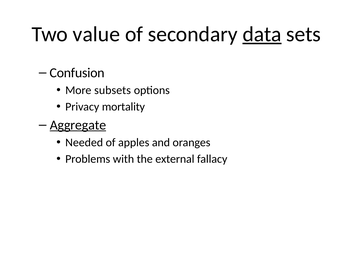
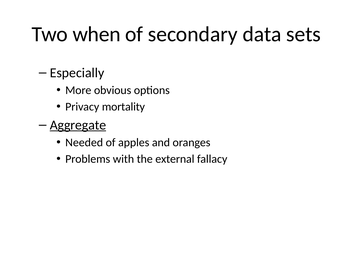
value: value -> when (97, 34)
data underline: present -> none (262, 34)
Confusion: Confusion -> Especially (77, 73)
subsets: subsets -> obvious (113, 90)
